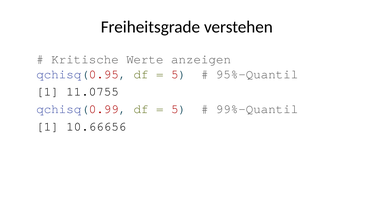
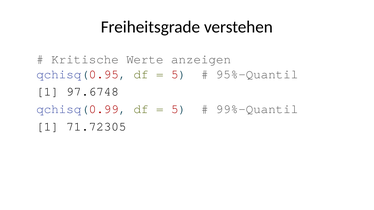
11.0755: 11.0755 -> 97.6748 (93, 92)
10.66656: 10.66656 -> 71.72305 (96, 127)
